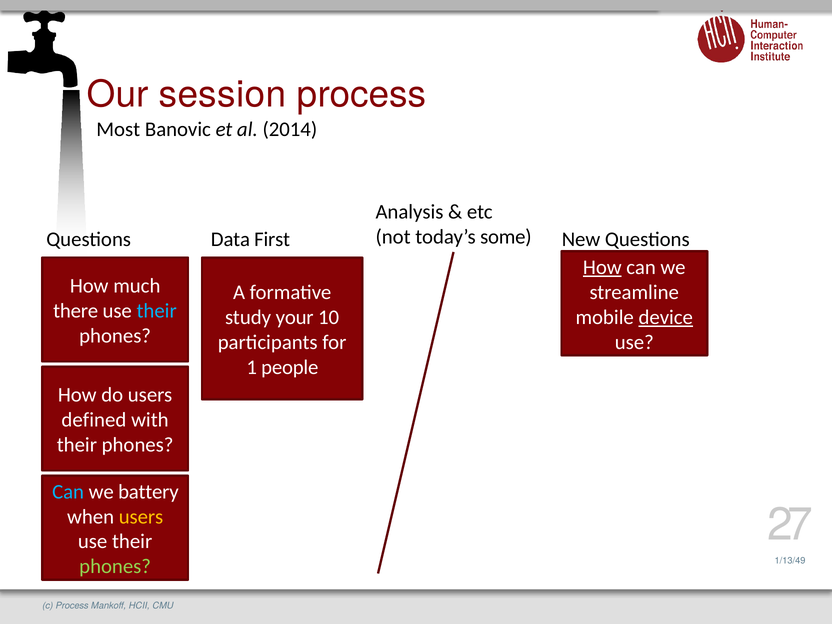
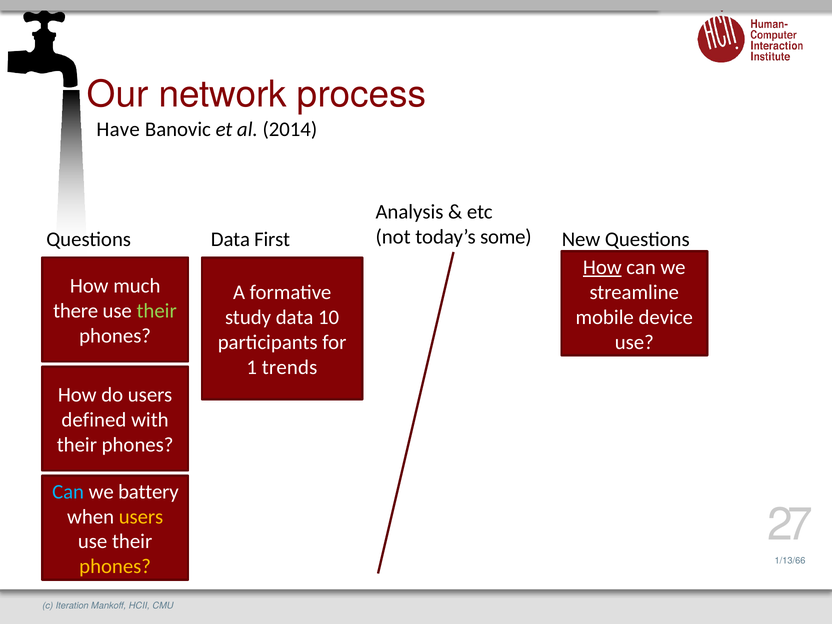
session: session -> network (223, 95)
Most: Most -> Have (118, 129)
their colour: light blue -> light green (157, 311)
device underline: present -> none (666, 317)
study your: your -> data (295, 317)
people: people -> trends (290, 367)
1/13/49: 1/13/49 -> 1/13/66 (790, 561)
phones colour: light green -> yellow (115, 567)
c Process: Process -> Iteration (72, 606)
